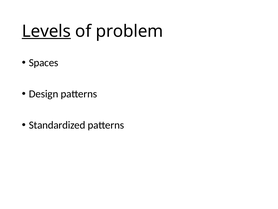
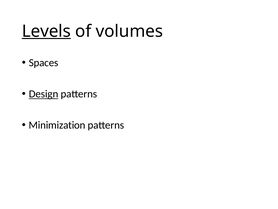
problem: problem -> volumes (129, 31)
Design underline: none -> present (44, 94)
Standardized: Standardized -> Minimization (57, 125)
